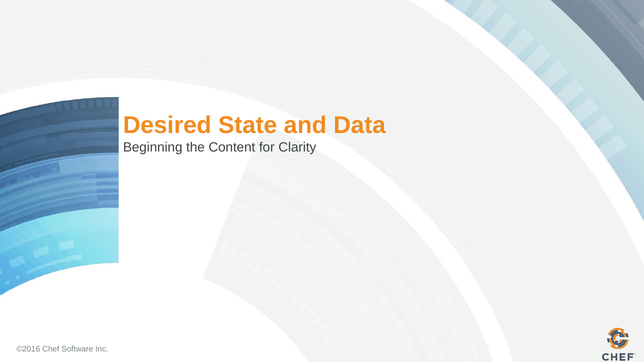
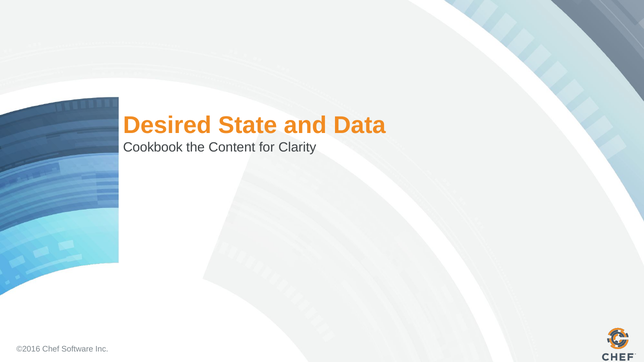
Beginning: Beginning -> Cookbook (153, 148)
